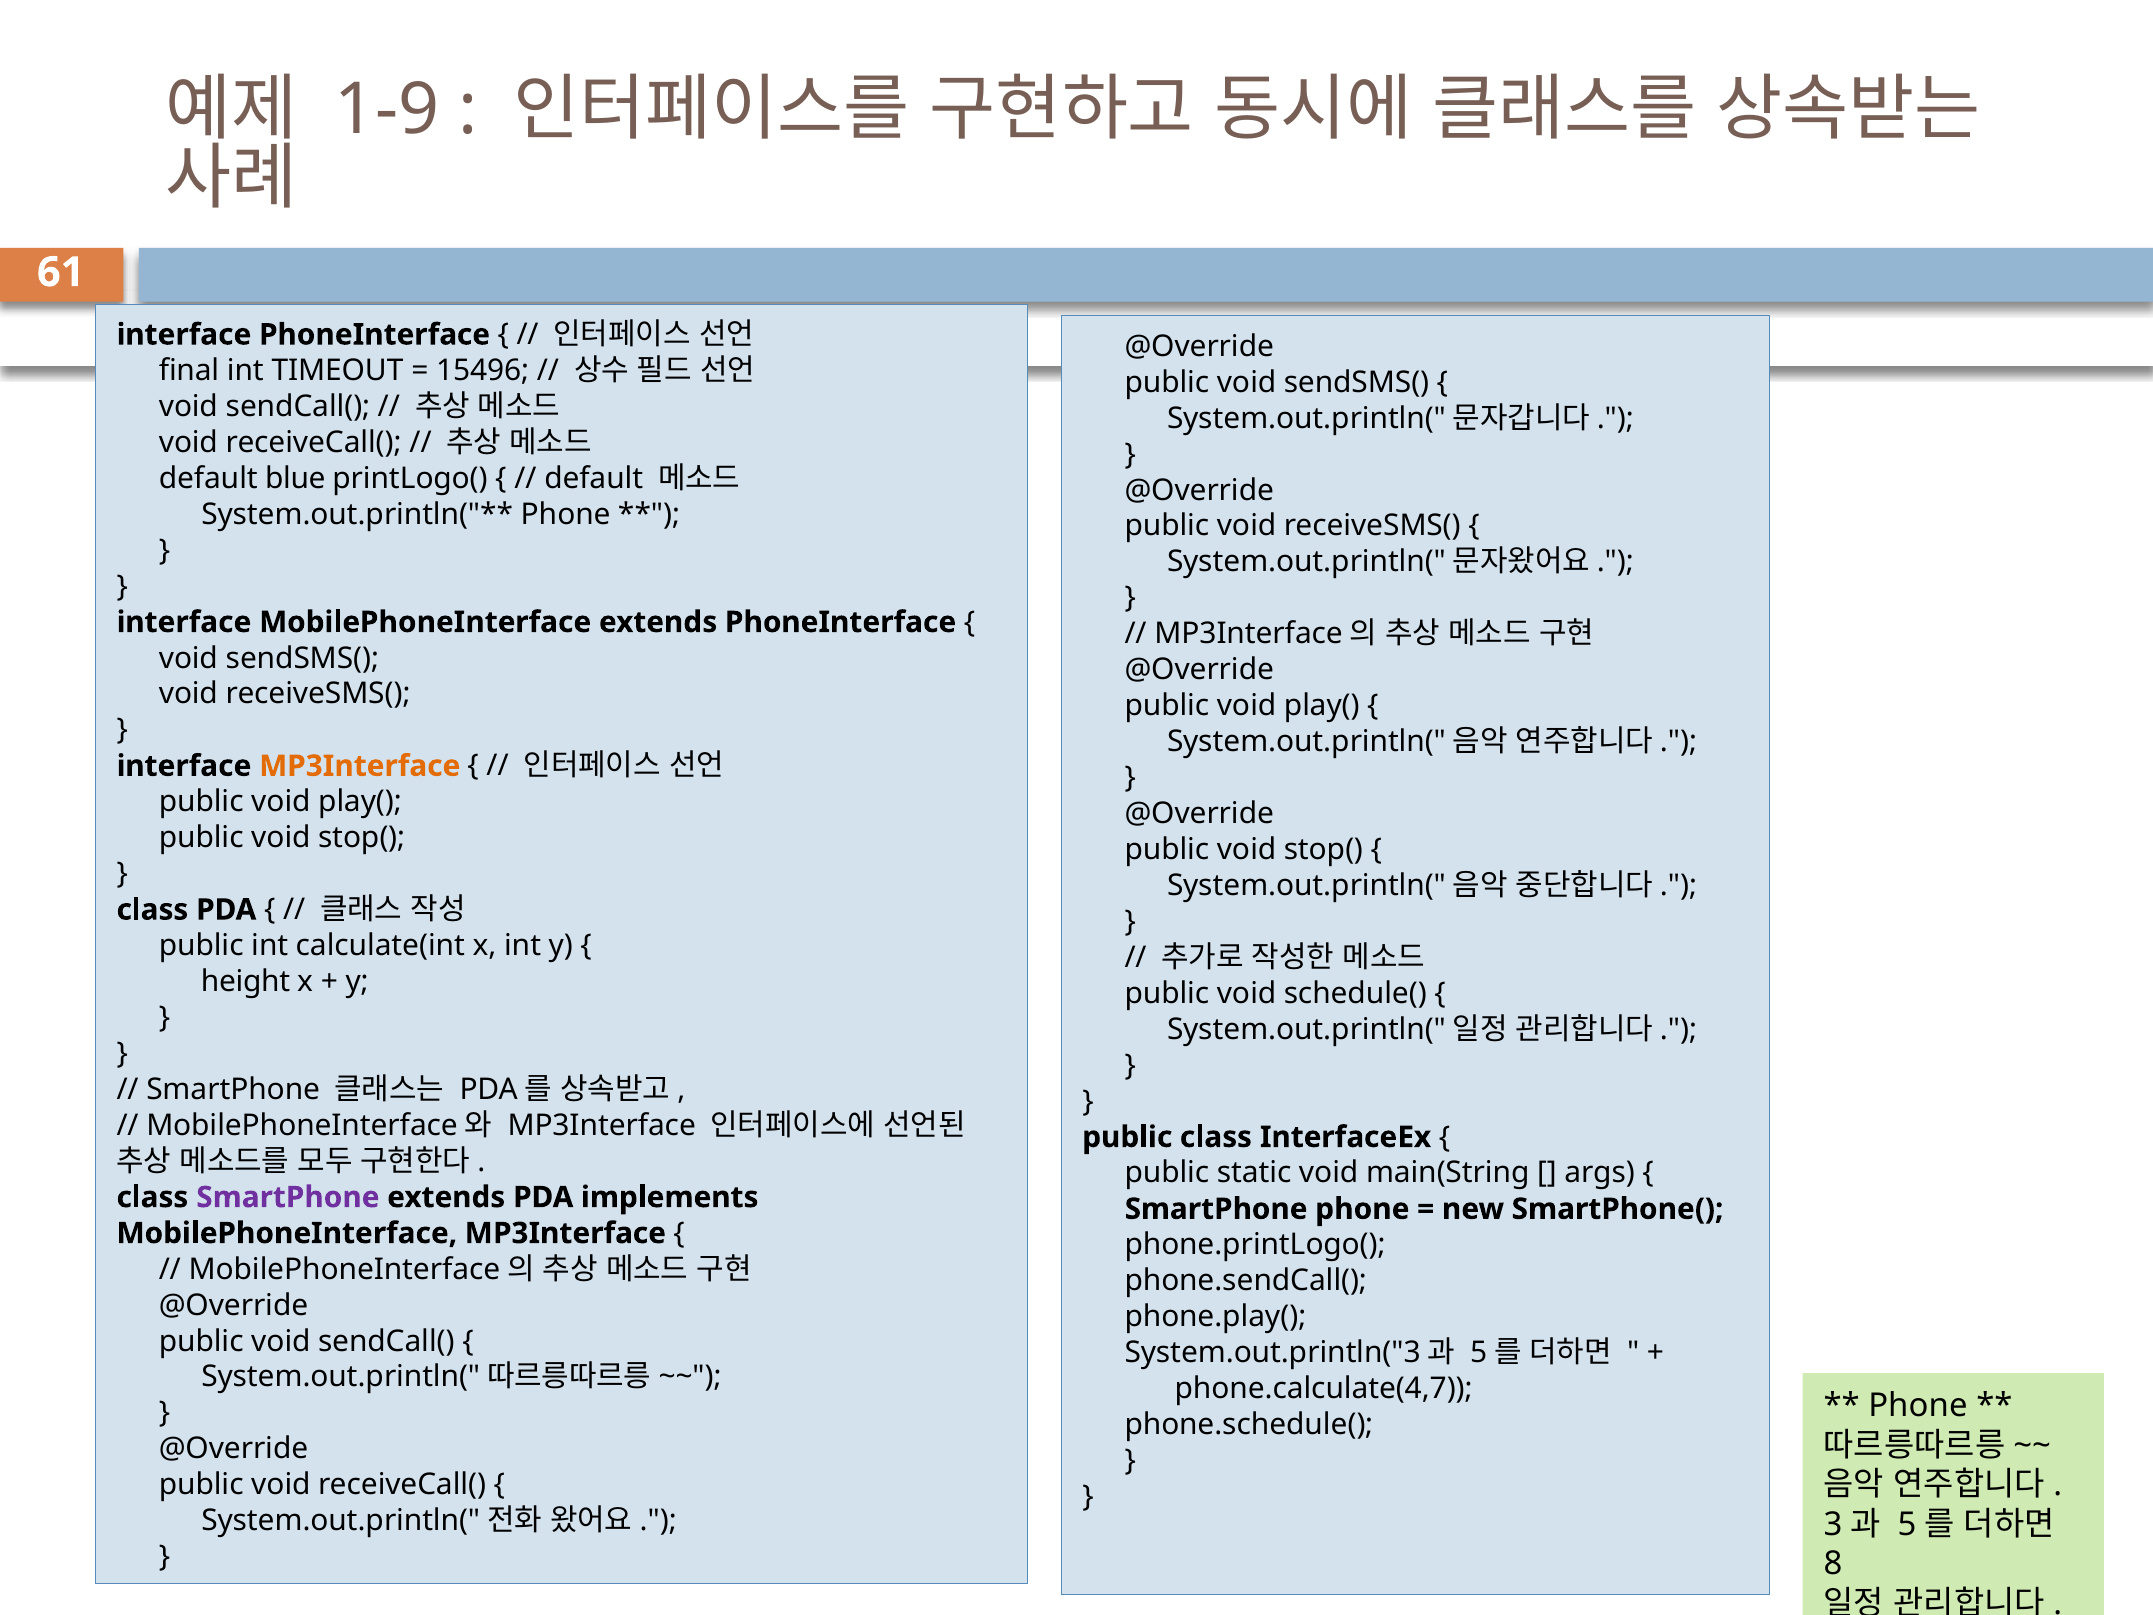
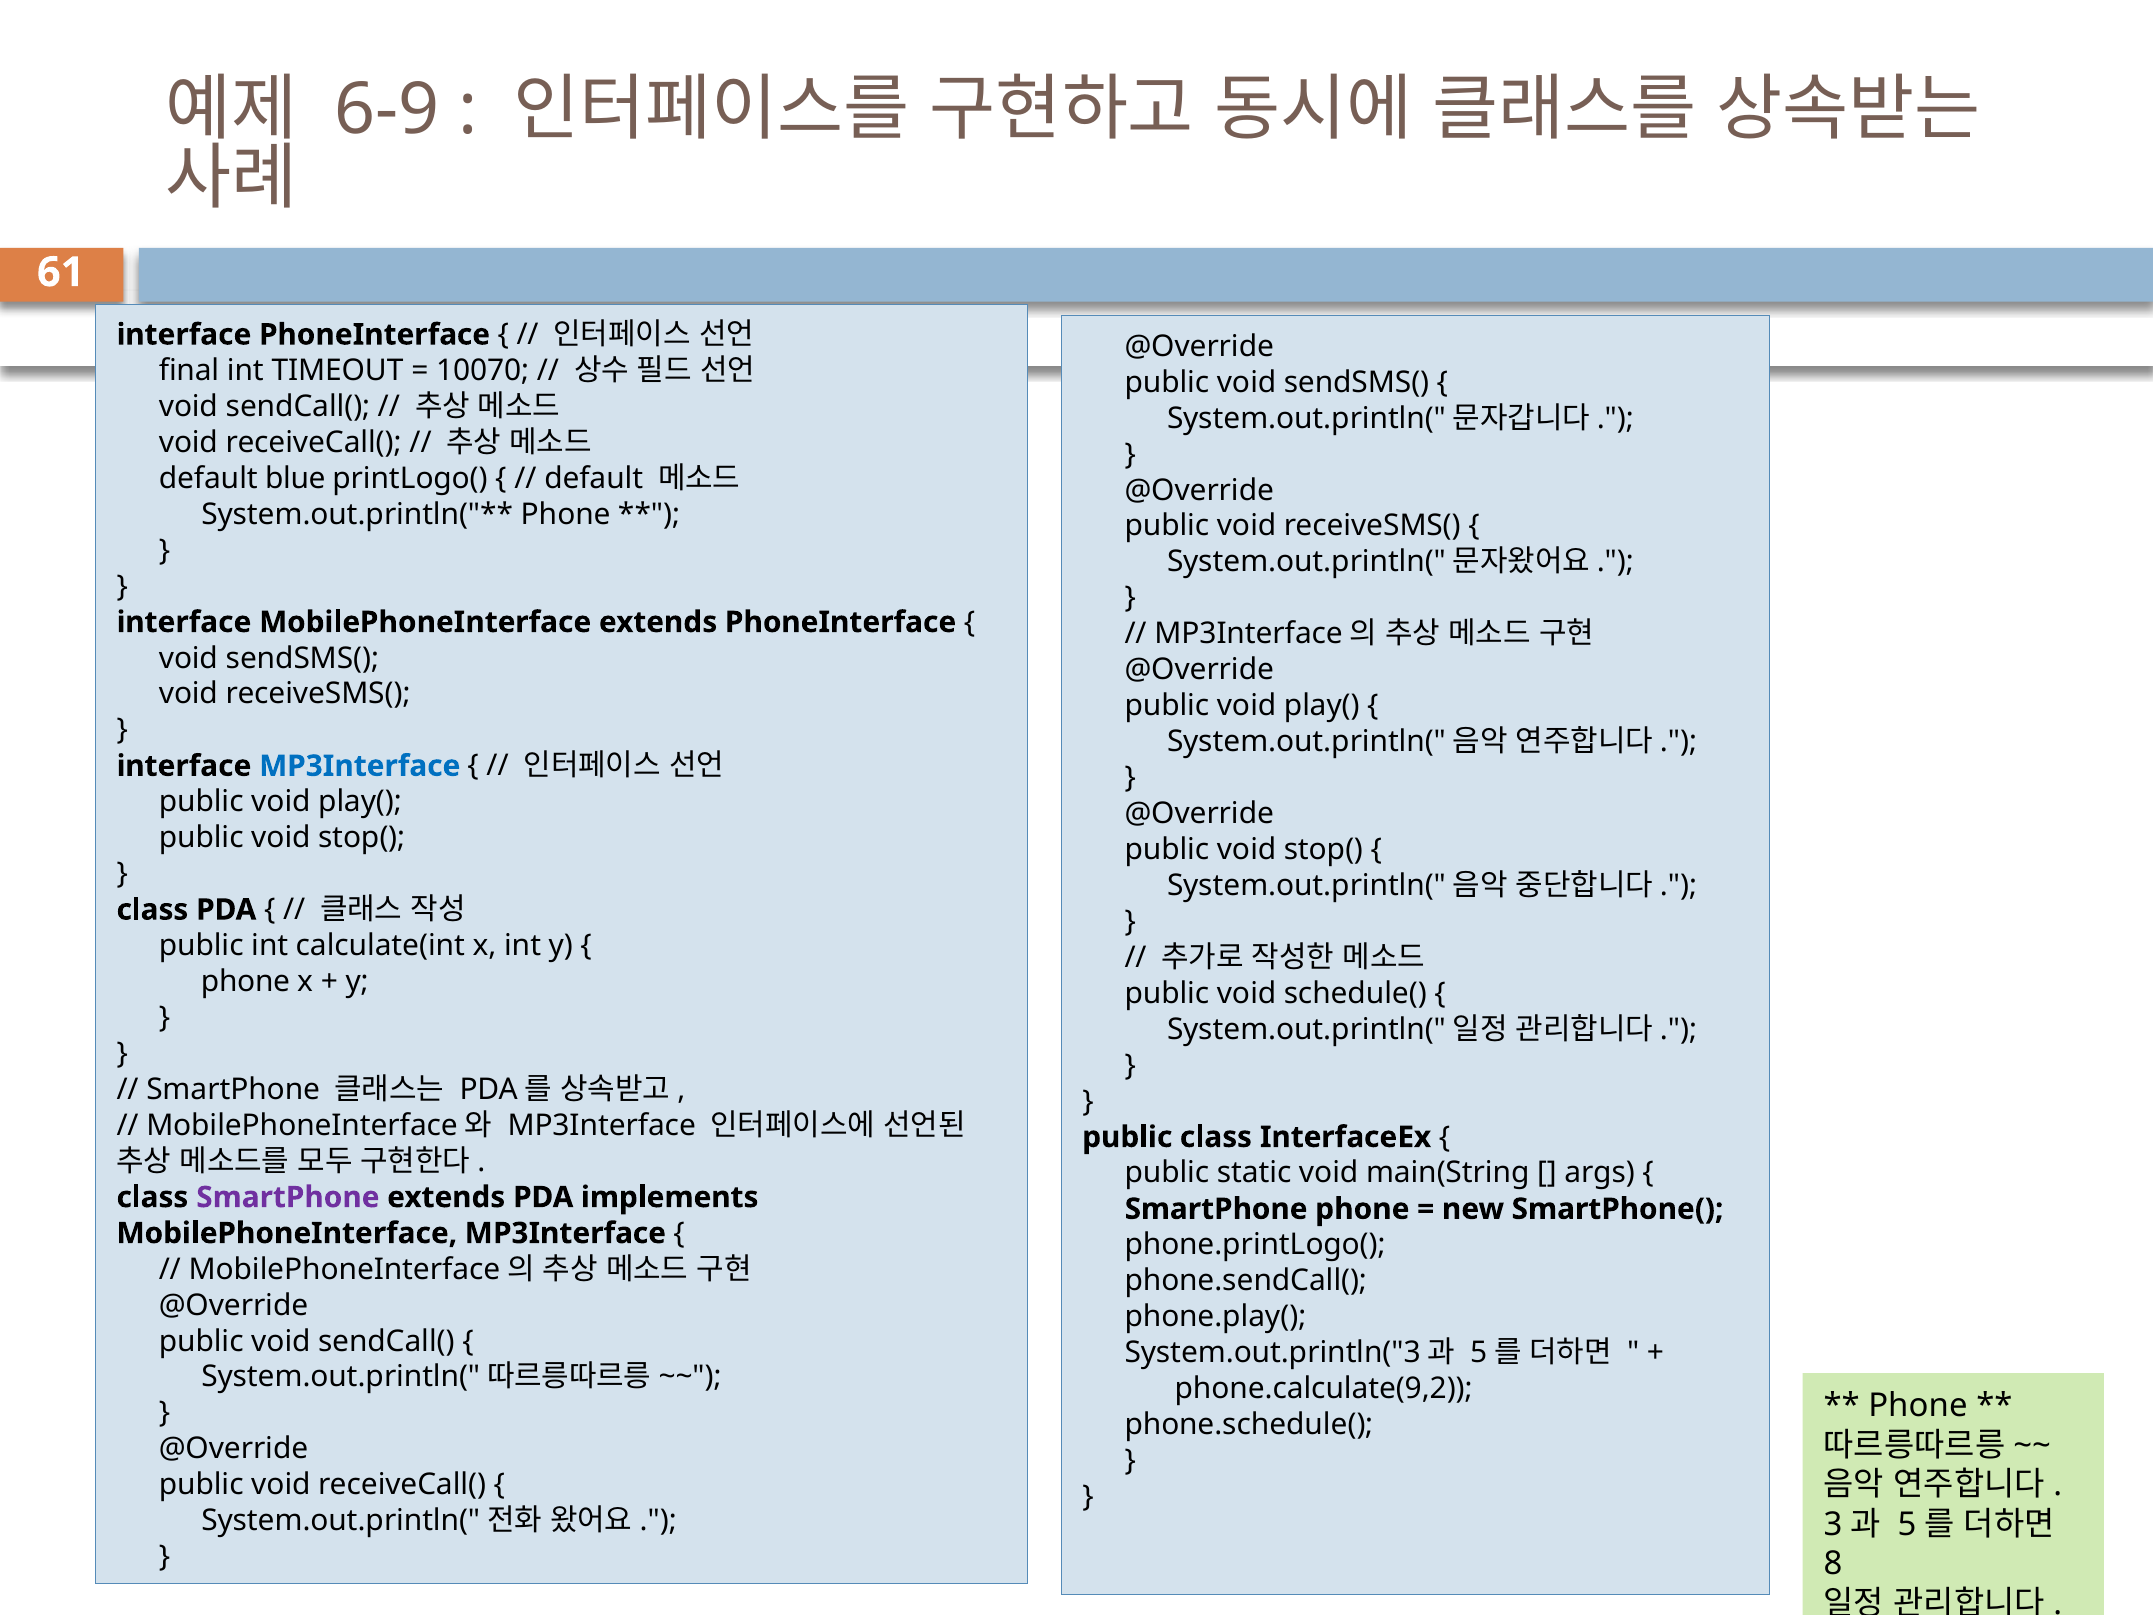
1-9: 1-9 -> 6-9 (387, 110)
15496: 15496 -> 10070 (483, 371)
MP3Interface colour: orange -> blue (360, 766)
height: height -> phone (246, 982)
phone.calculate(4,7: phone.calculate(4,7 -> phone.calculate(9,2 (1324, 1389)
